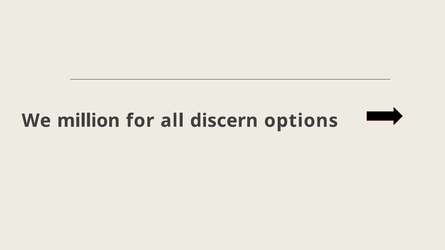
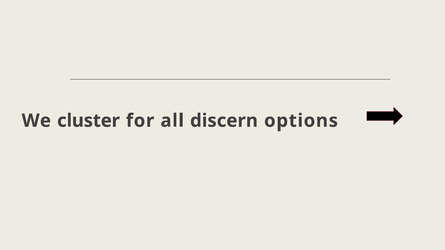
million: million -> cluster (88, 121)
